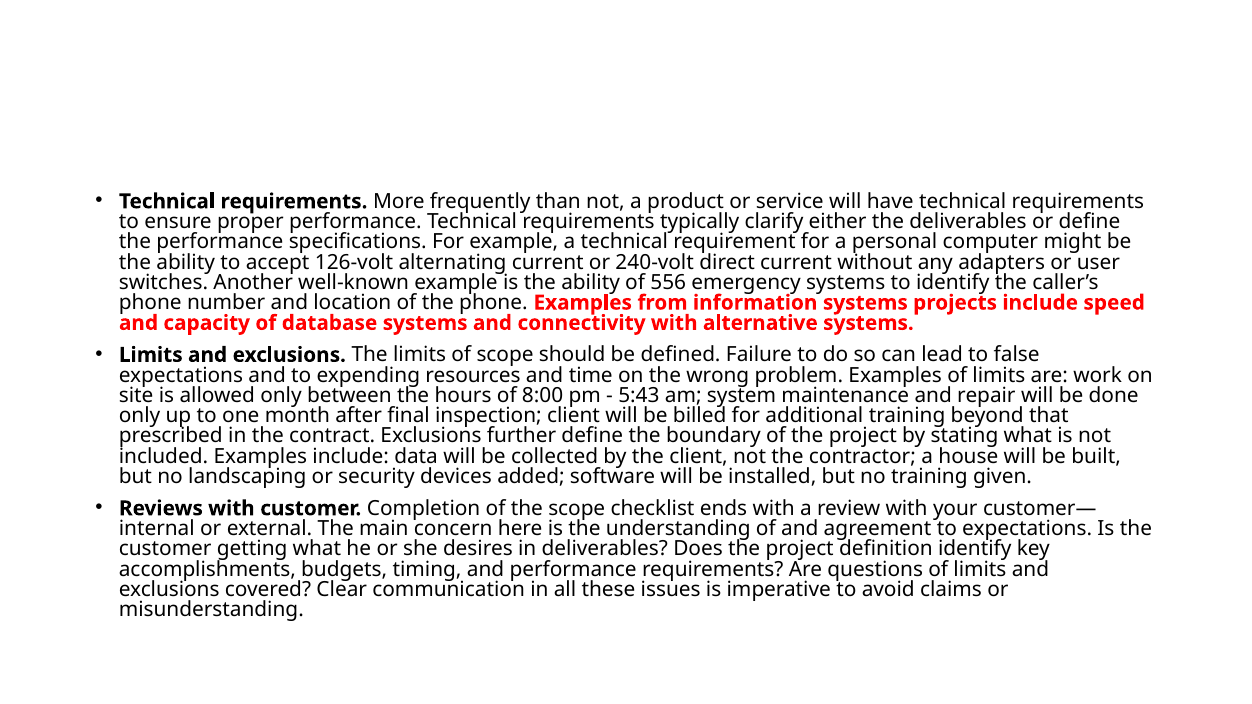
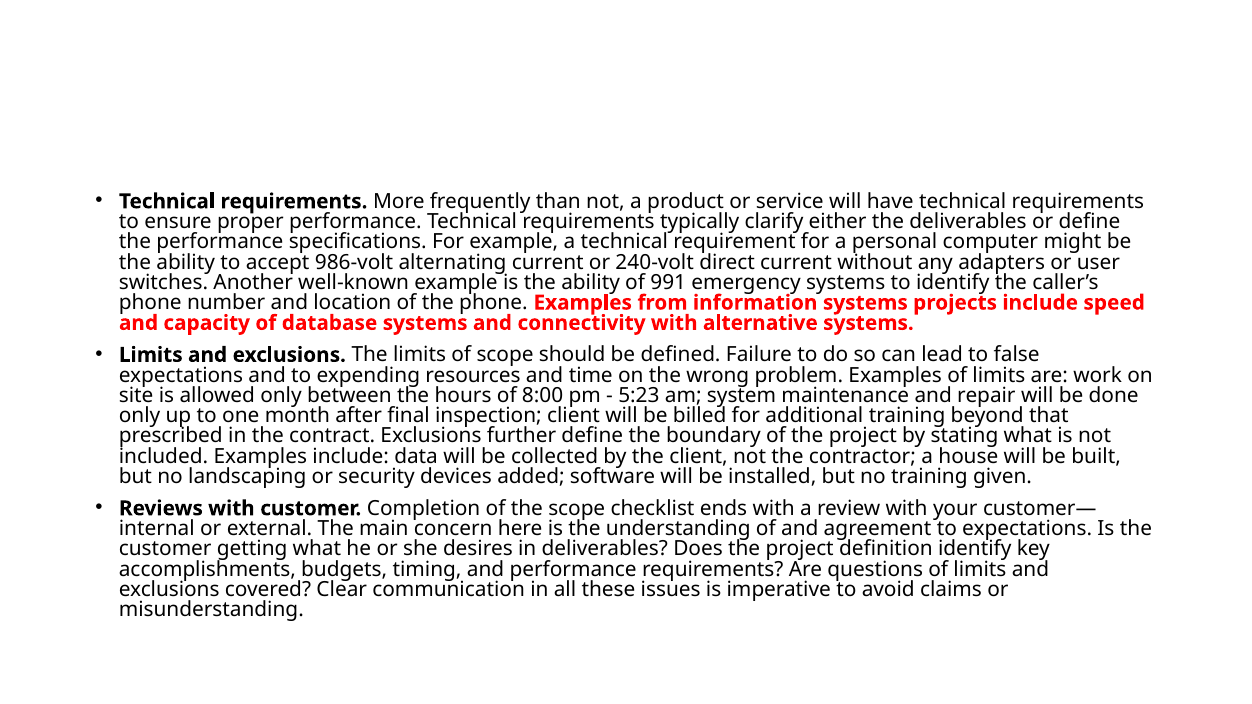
126-volt: 126-volt -> 986-volt (354, 262)
556: 556 -> 991 (668, 283)
5:43: 5:43 -> 5:23 (639, 396)
